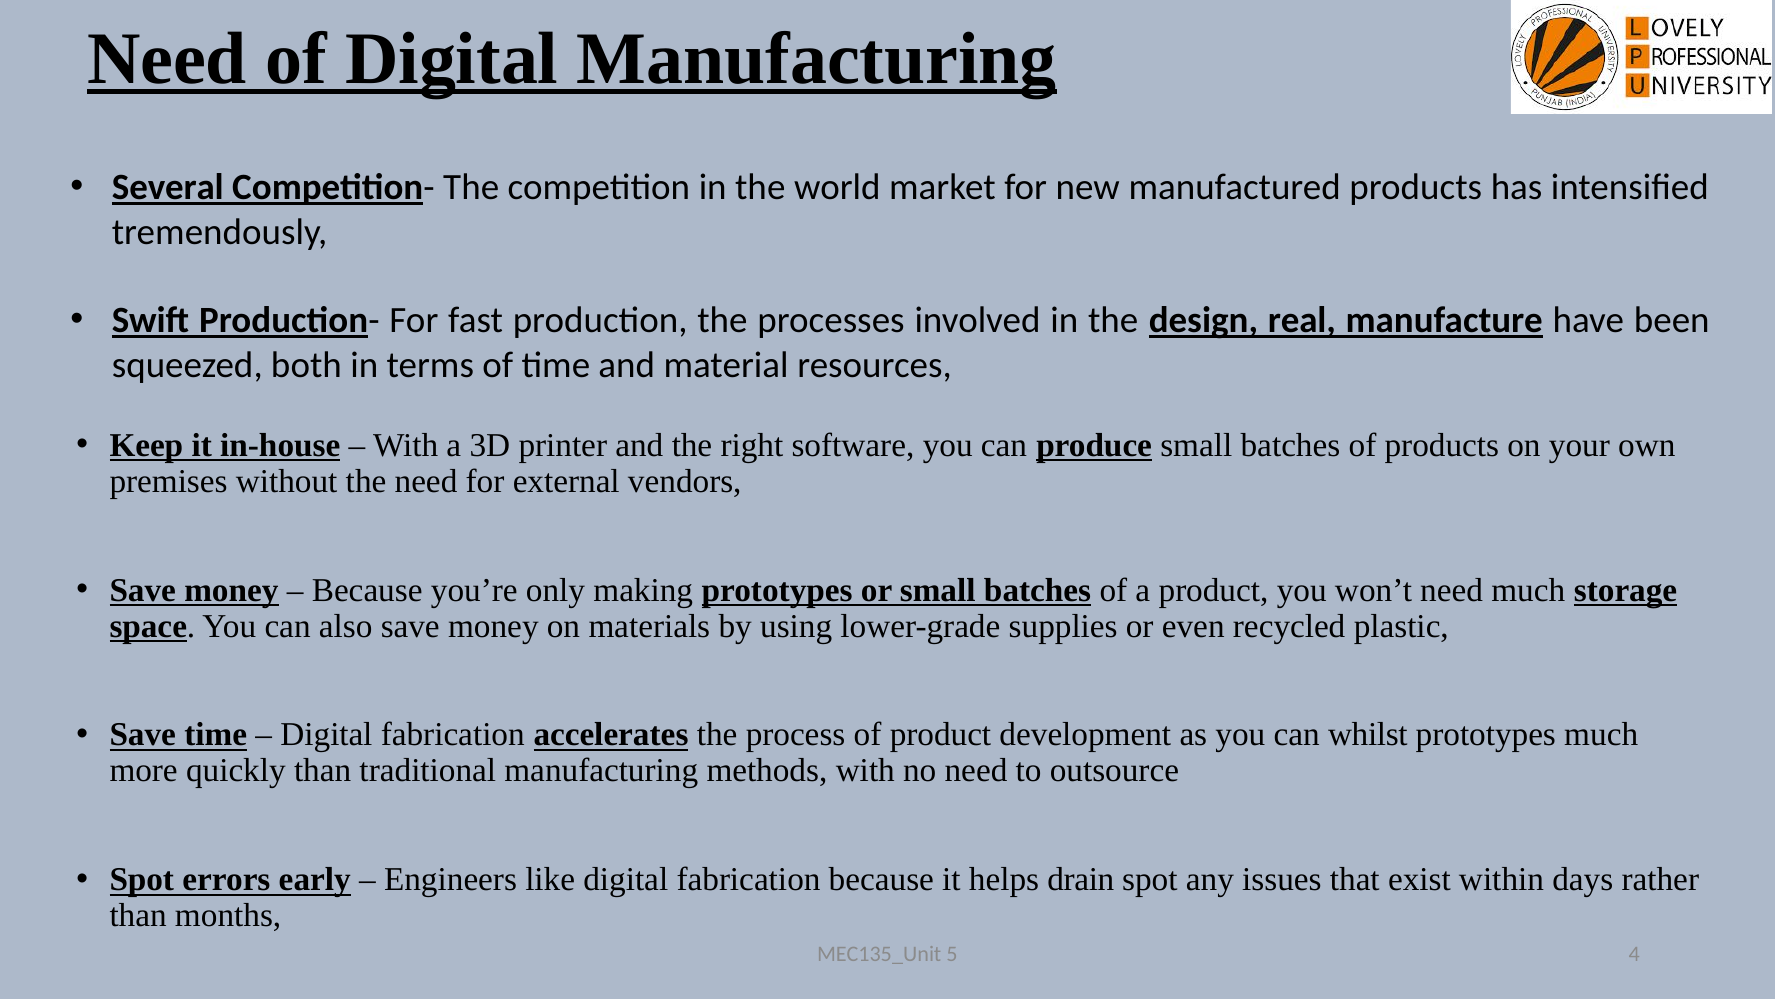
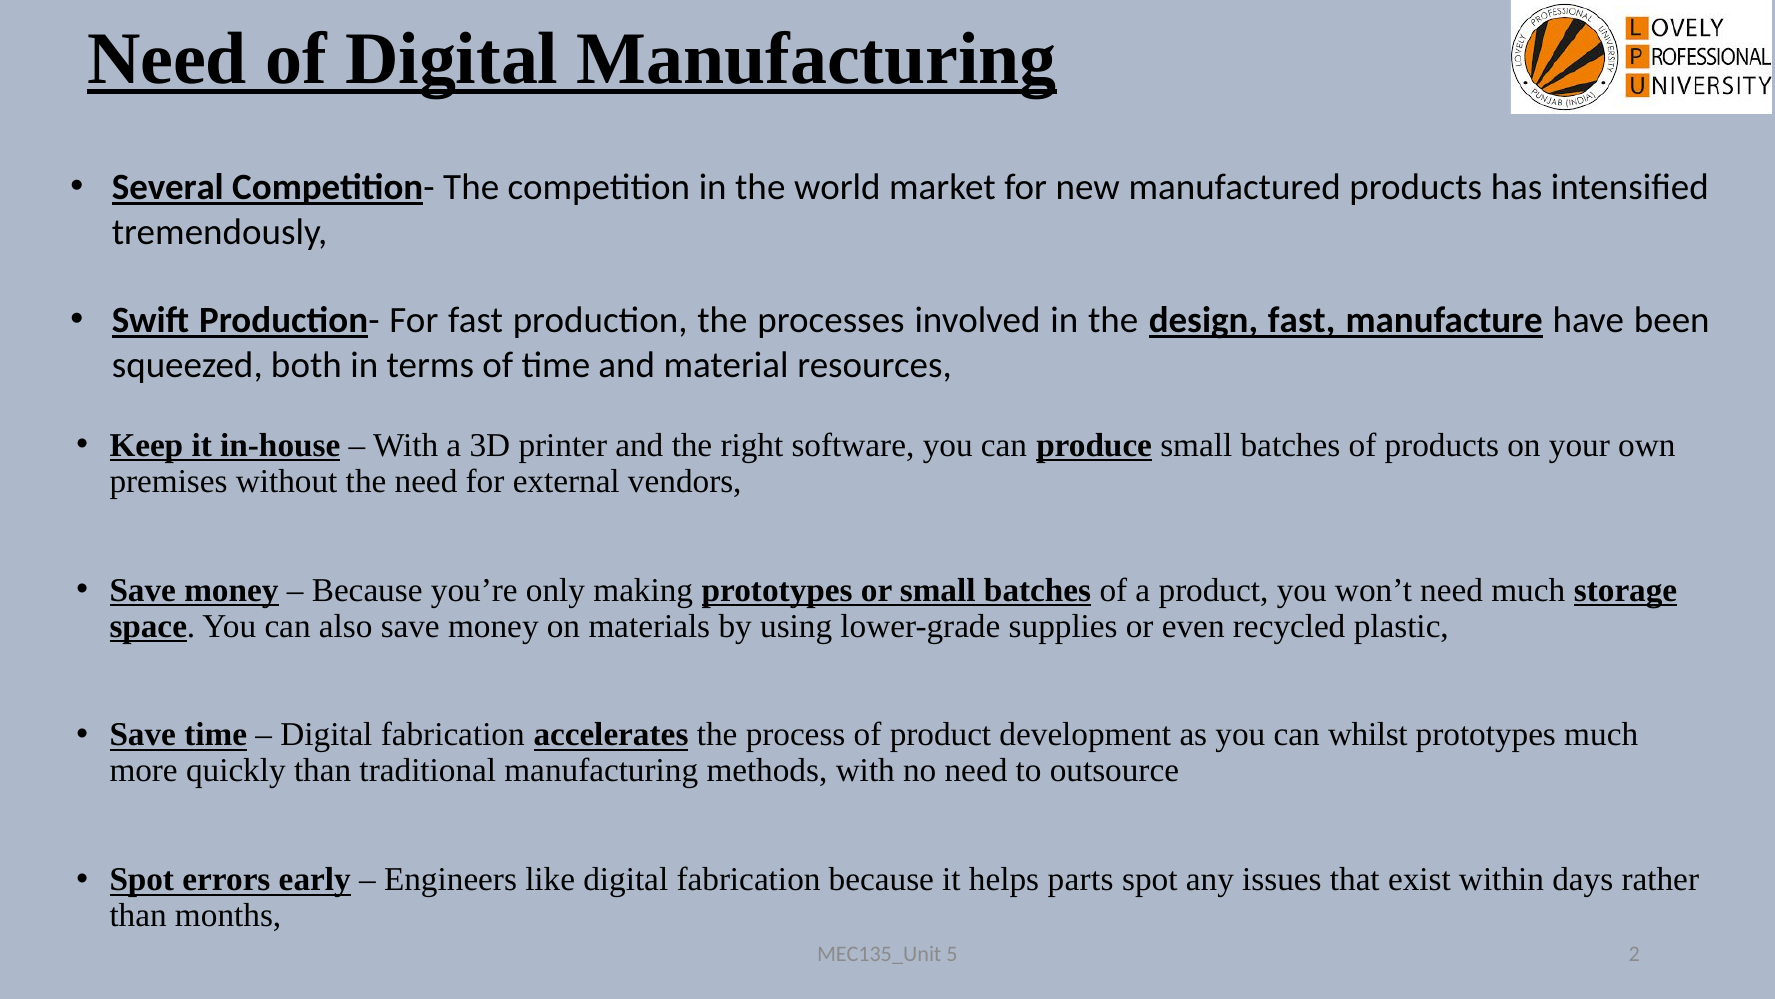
design real: real -> fast (1302, 321)
drain: drain -> parts (1081, 879)
4: 4 -> 2 (1634, 953)
